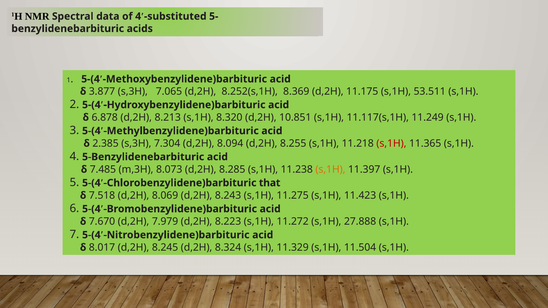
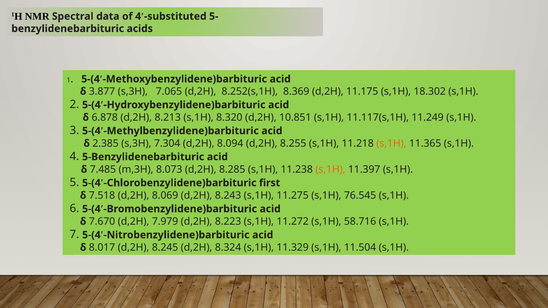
53.511: 53.511 -> 18.302 (430, 91)
s,1H colour: red -> orange (391, 143)
that: that -> first (270, 183)
11.423: 11.423 -> 76.545 (360, 196)
27.888: 27.888 -> 58.716 (360, 222)
